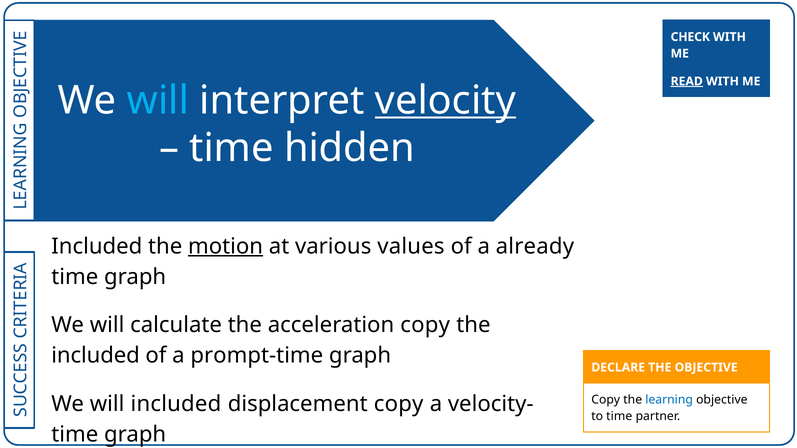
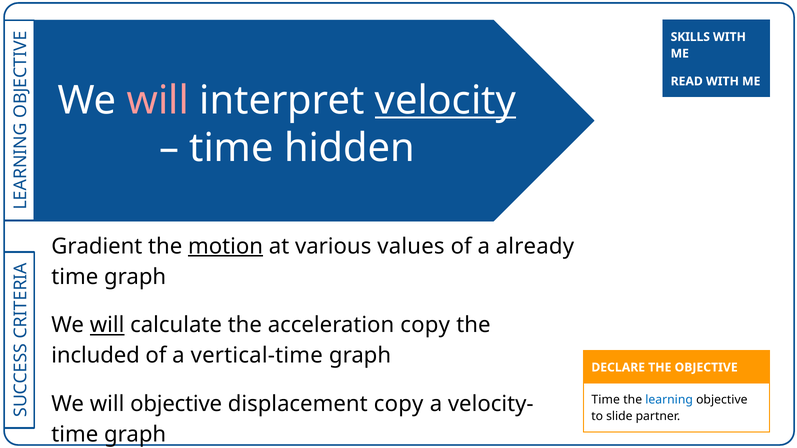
CHECK: CHECK -> SKILLS (690, 37)
READ underline: present -> none (687, 81)
will colour: light blue -> pink (158, 100)
Included: Included -> Gradient (97, 247)
will underline: none -> present (107, 325)
prompt-time: prompt-time -> vertical-time (257, 356)
Copy: Copy -> Time (606, 400)
will included: included -> objective (176, 404)
to time: time -> slide (619, 417)
